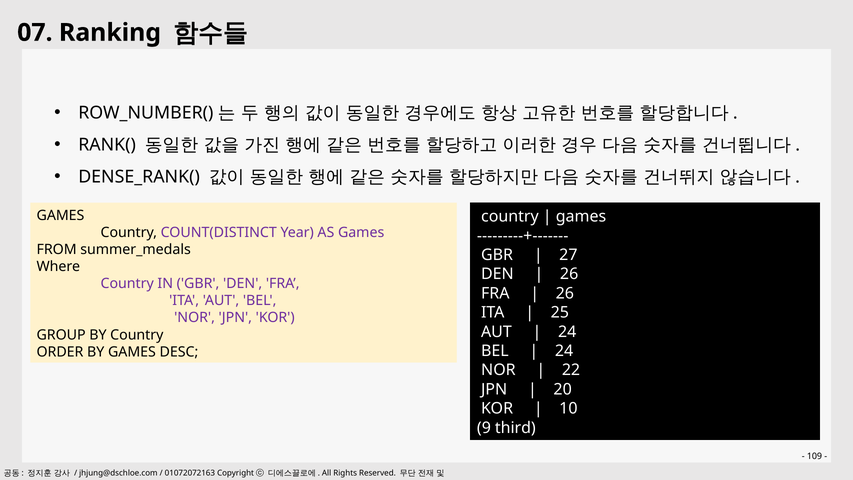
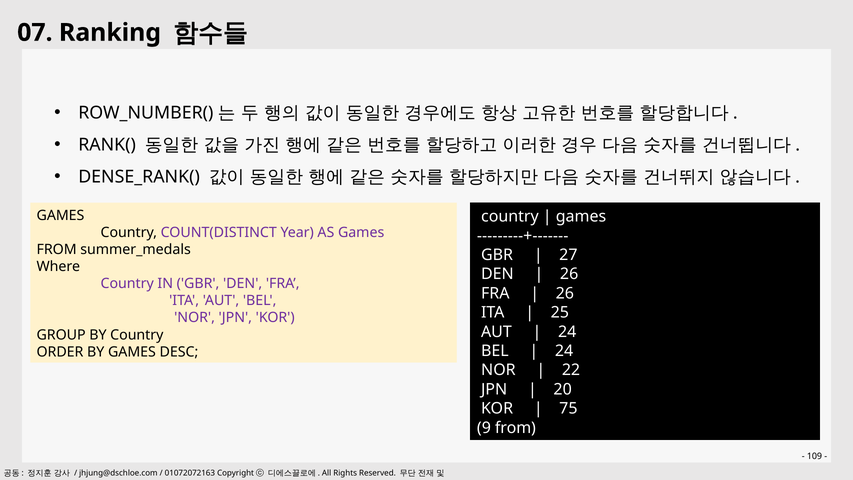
10: 10 -> 75 (568, 408)
9 third: third -> from (515, 428)
